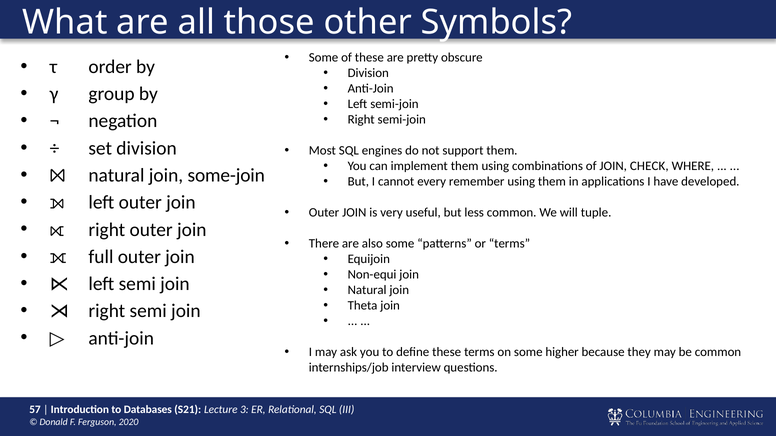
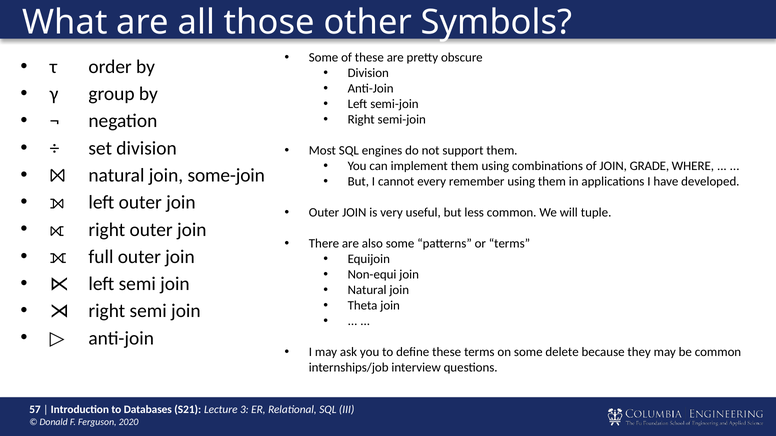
CHECK: CHECK -> GRADE (649, 166)
higher: higher -> delete (562, 353)
